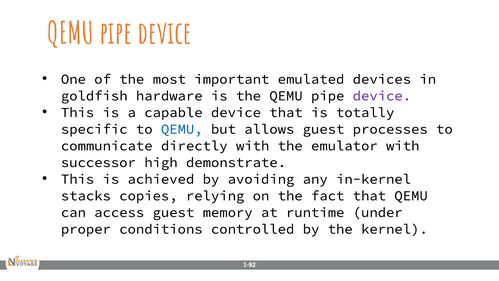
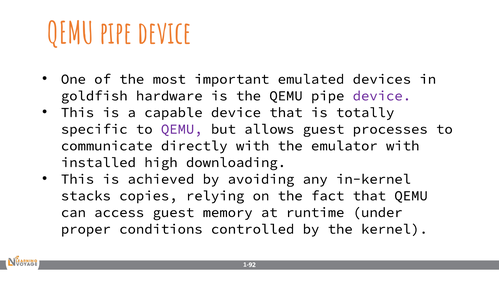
QEMU colour: blue -> purple (182, 129)
successor: successor -> installed (98, 162)
demonstrate: demonstrate -> downloading (236, 162)
